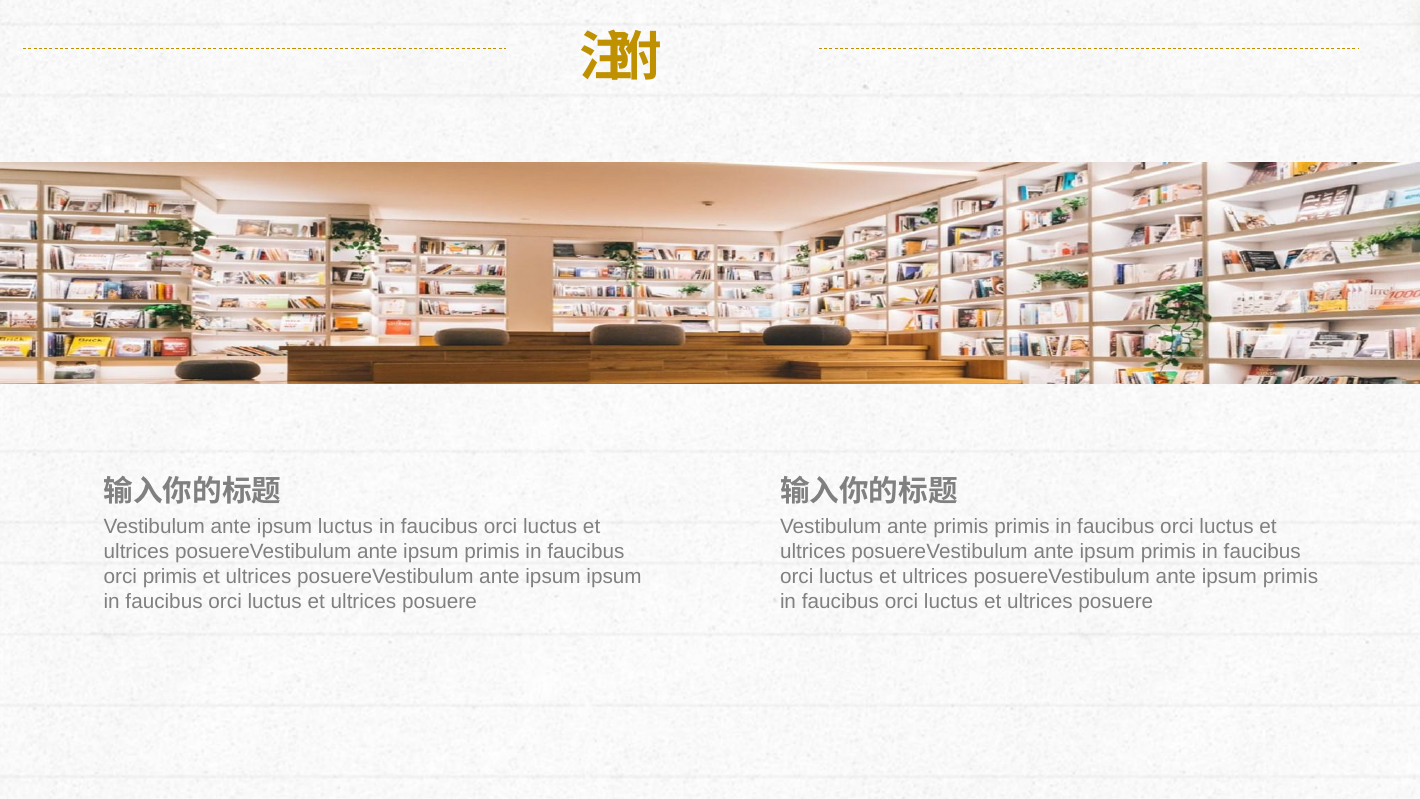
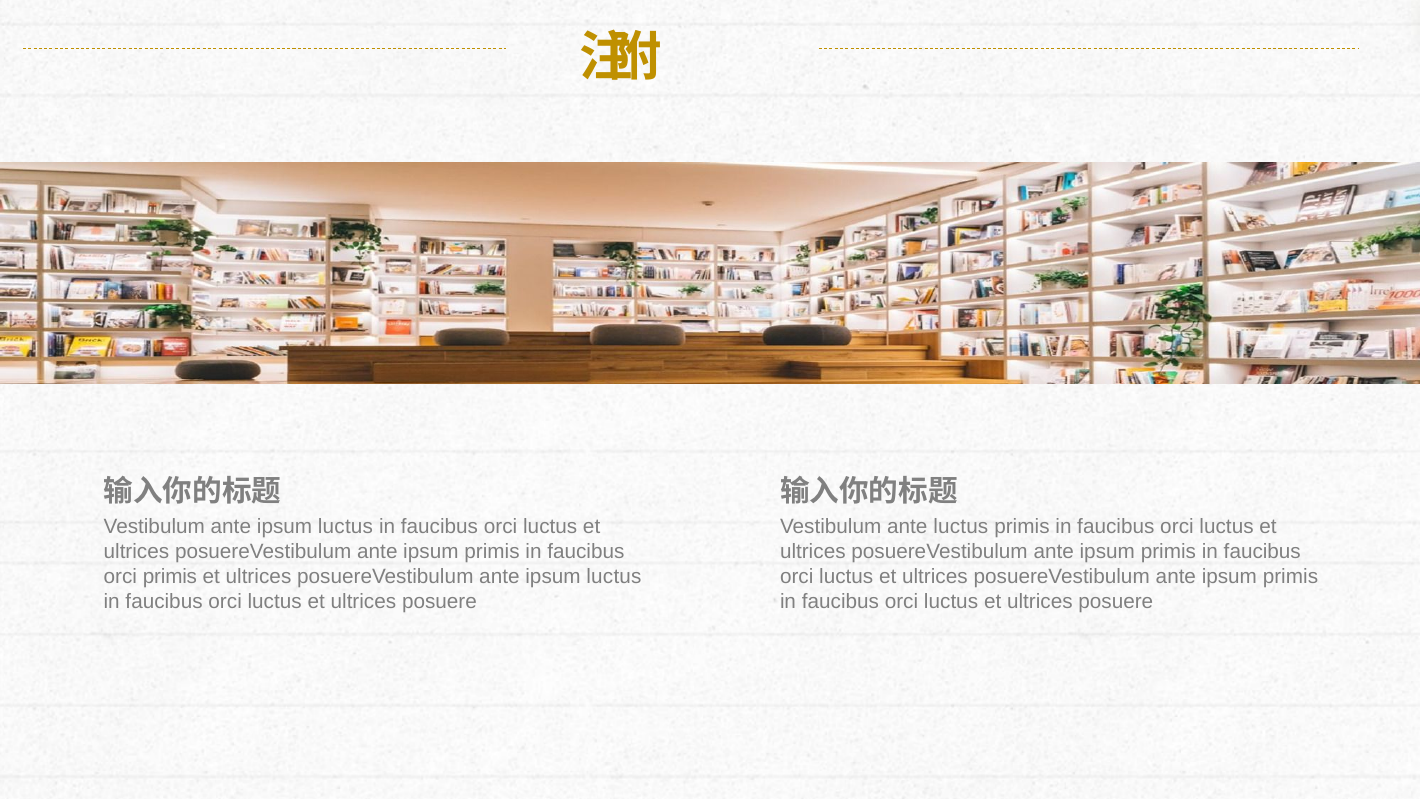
ante primis: primis -> luctus (961, 527)
posuereVestibulum ante ipsum ipsum: ipsum -> luctus (614, 577)
